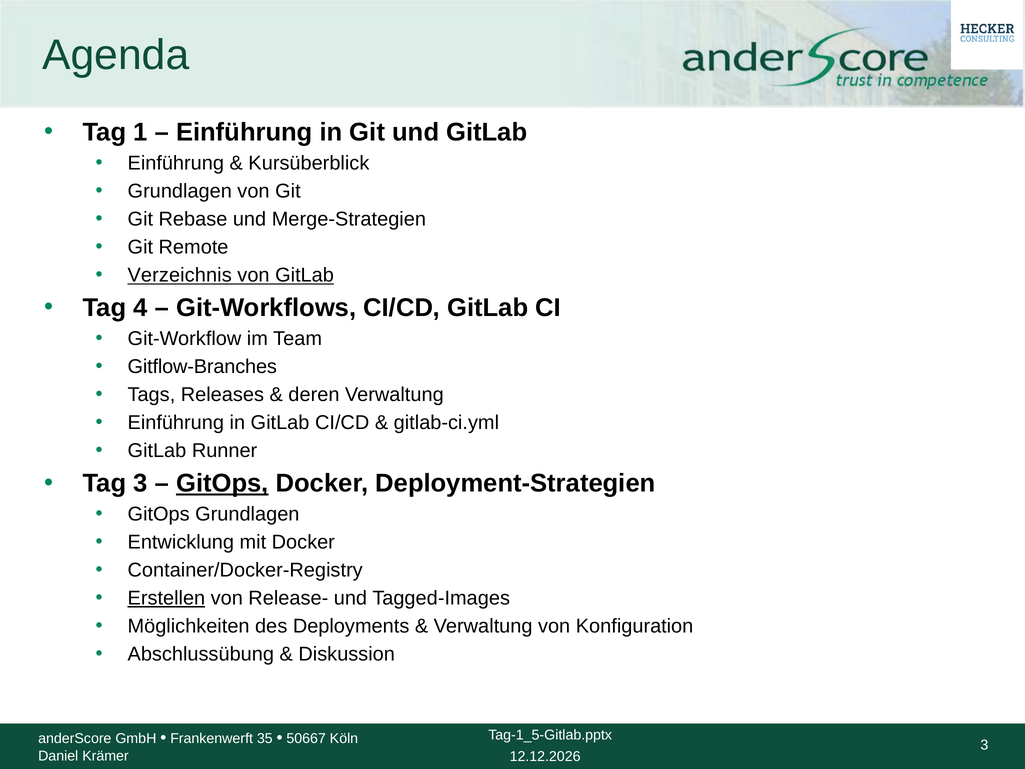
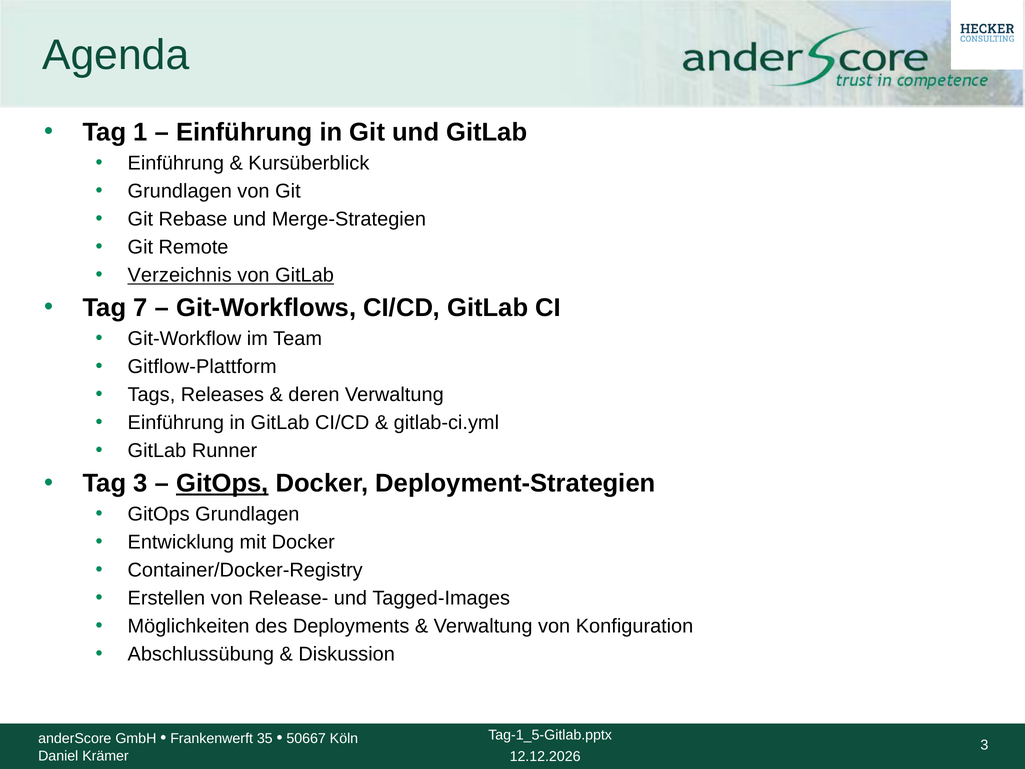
4: 4 -> 7 (141, 308)
Gitflow-Branches: Gitflow-Branches -> Gitflow-Plattform (202, 367)
Erstellen underline: present -> none (166, 598)
